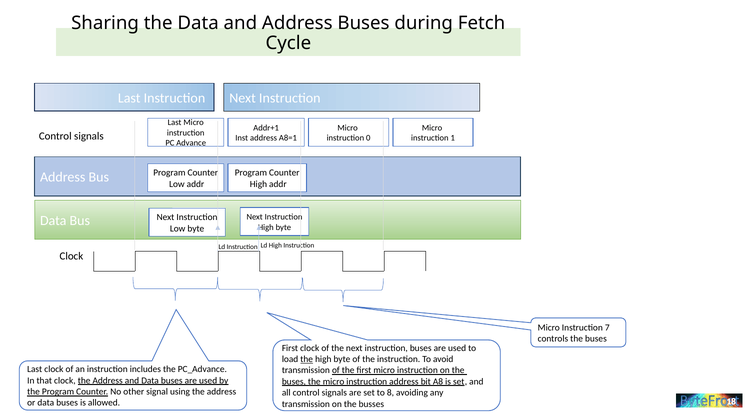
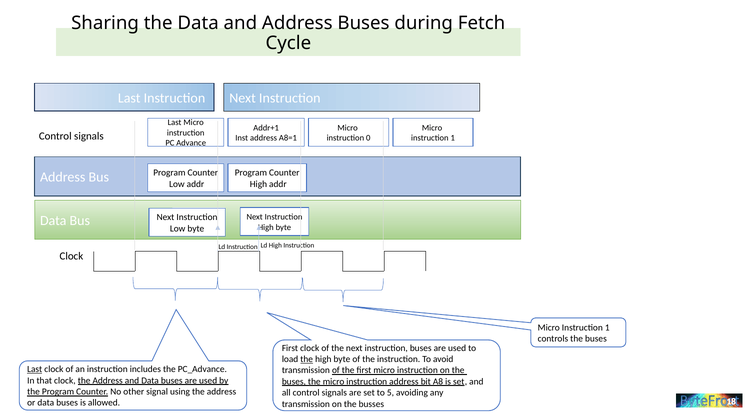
7: 7 -> 1 (607, 328)
Last underline: none -> present (35, 369)
8: 8 -> 5 (390, 393)
